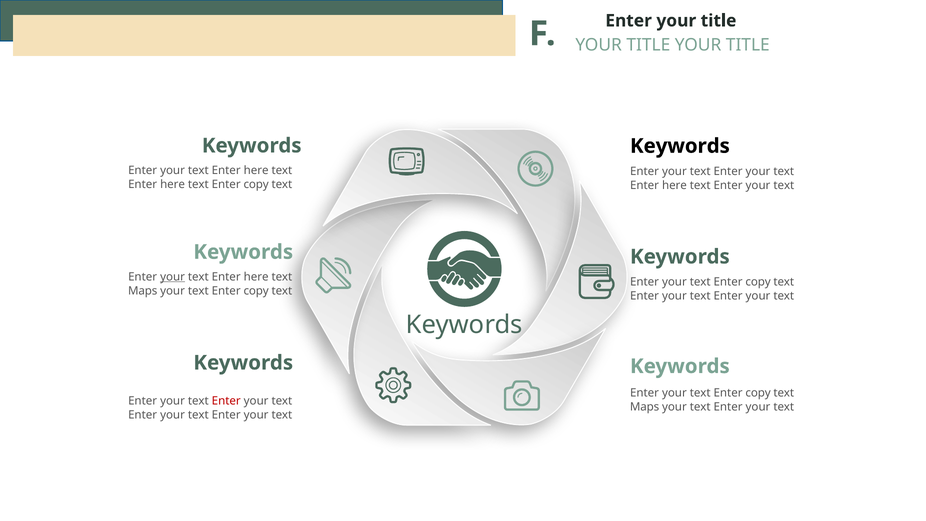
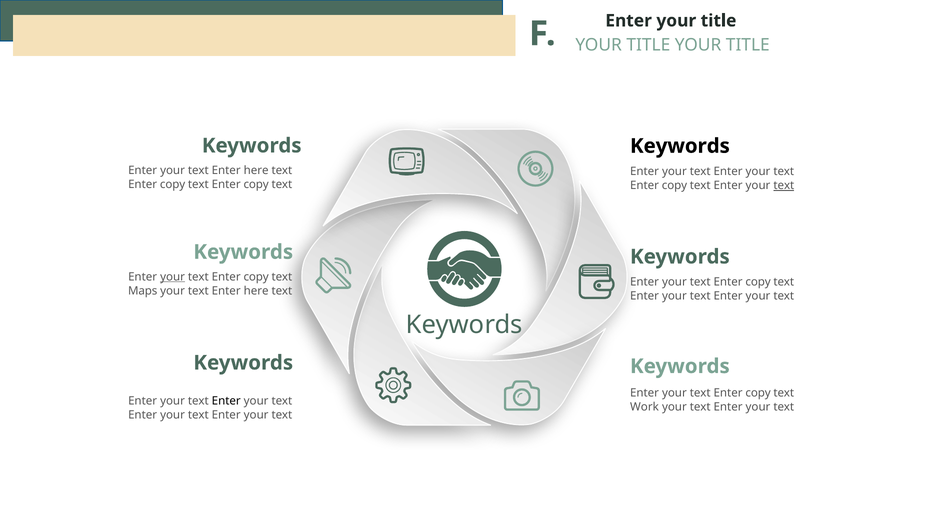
here: here -> copy (173, 184)
here: here -> copy (674, 185)
text underline: none -> present (784, 185)
here: here -> copy (256, 277)
copy: copy -> here (256, 291)
Enter colour: red -> black (226, 401)
Maps: Maps -> Work (644, 407)
